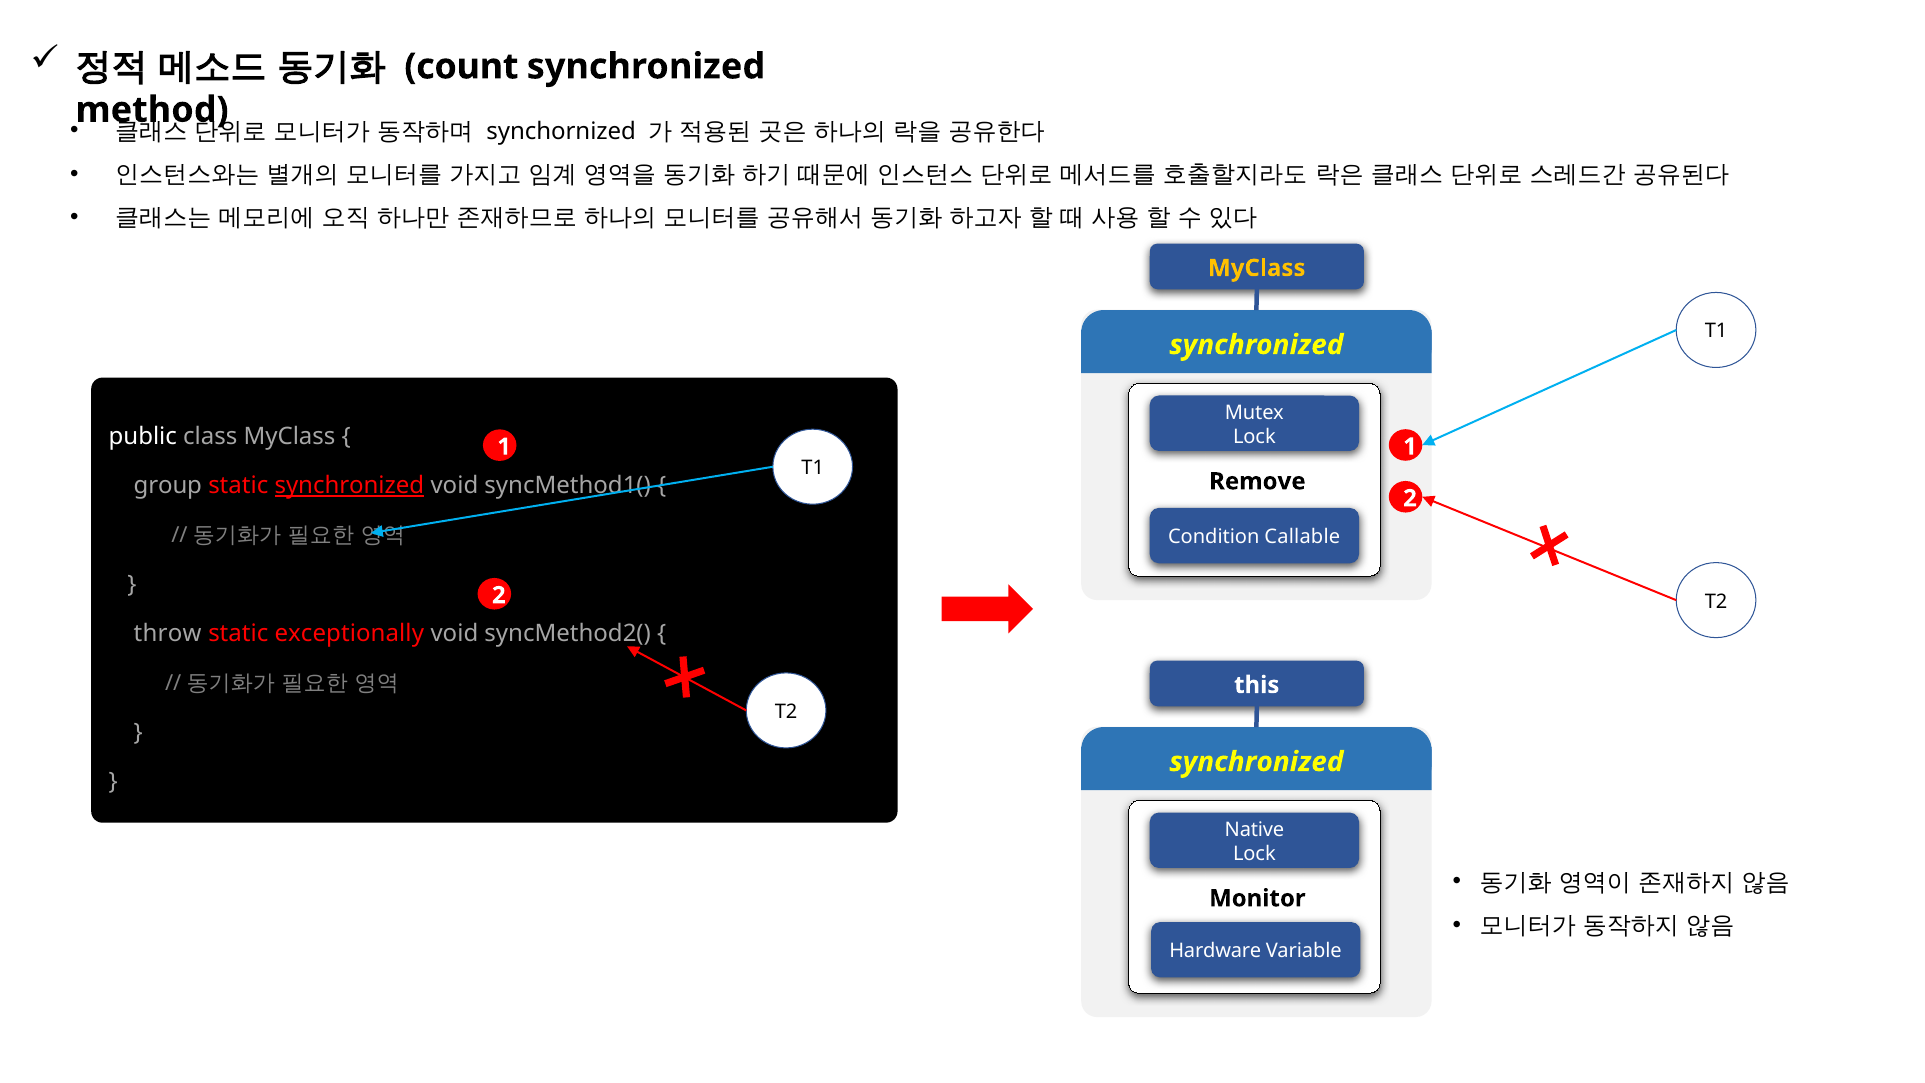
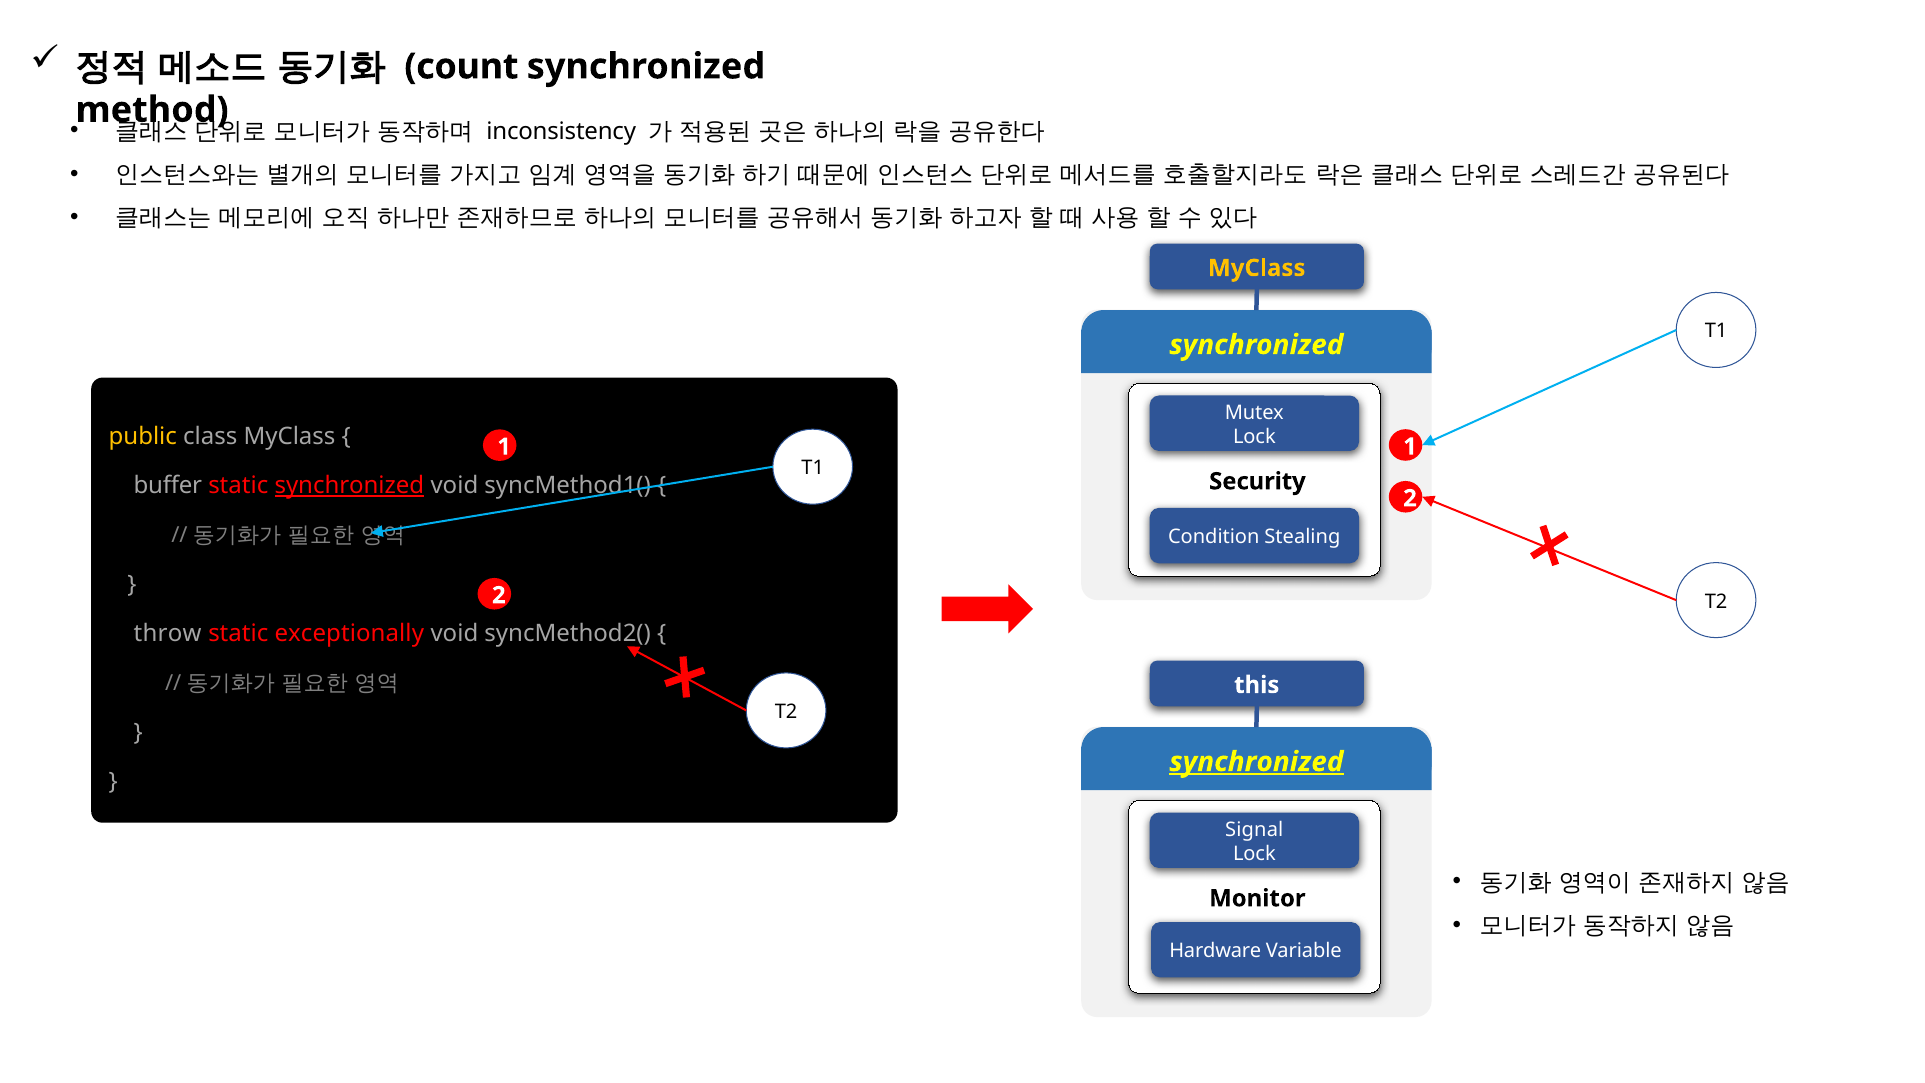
synchornized: synchornized -> inconsistency (561, 131)
public colour: white -> yellow (143, 436)
Remove: Remove -> Security (1257, 481)
group: group -> buffer (168, 486)
Callable: Callable -> Stealing (1302, 537)
synchronized underline: none -> present (1256, 762)
Native: Native -> Signal (1254, 829)
